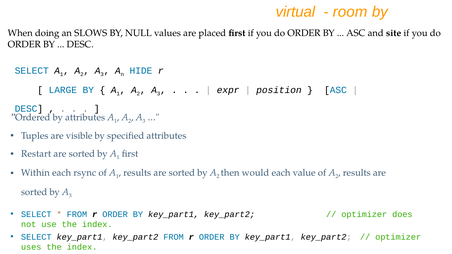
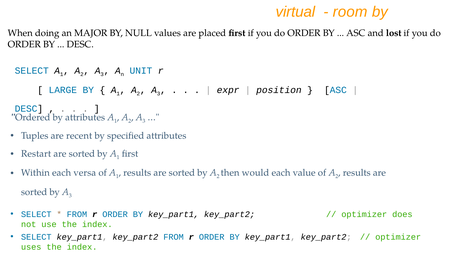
SLOWS: SLOWS -> MAJOR (91, 33)
site: site -> lost (394, 33)
HIDE: HIDE -> UNIT (141, 71)
visible: visible -> recent (79, 136)
rsync: rsync -> versa (85, 173)
